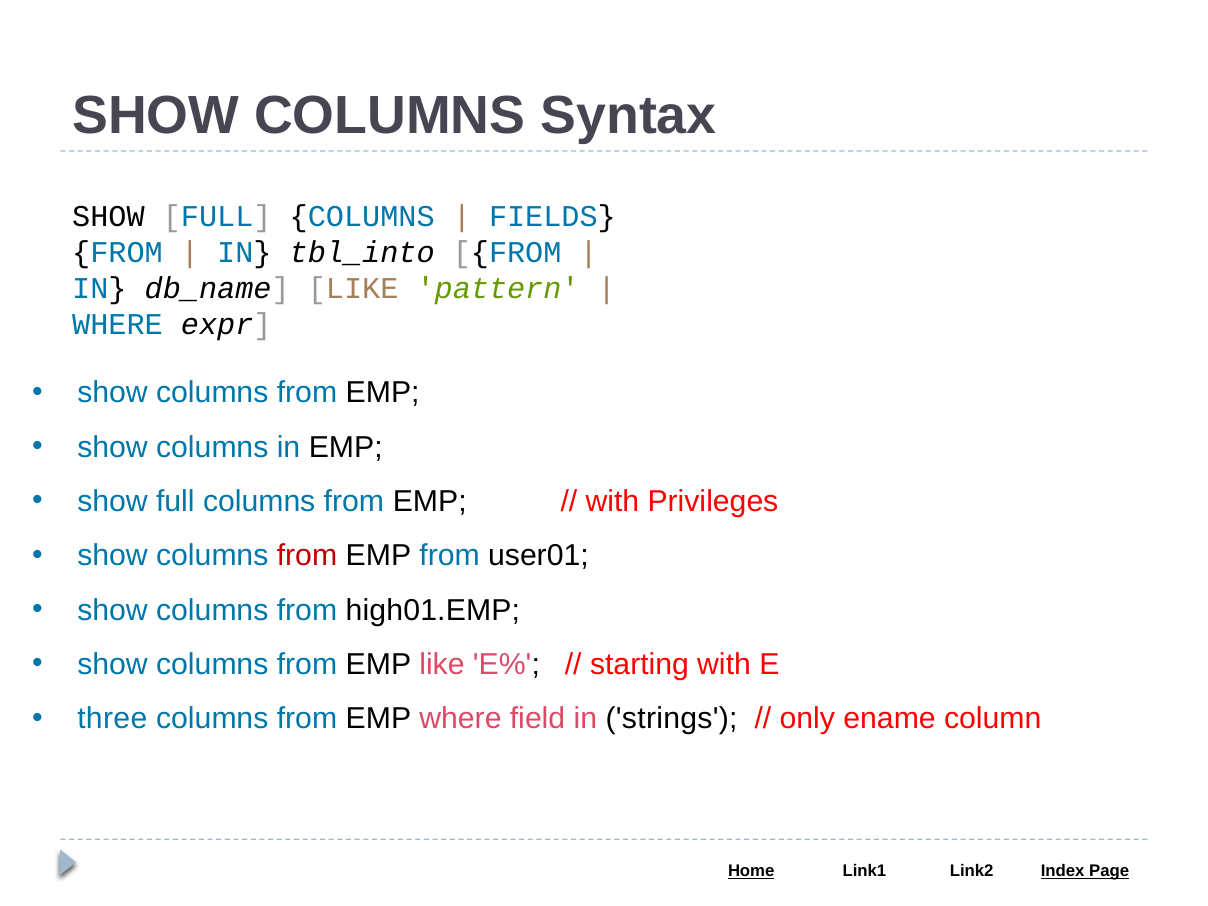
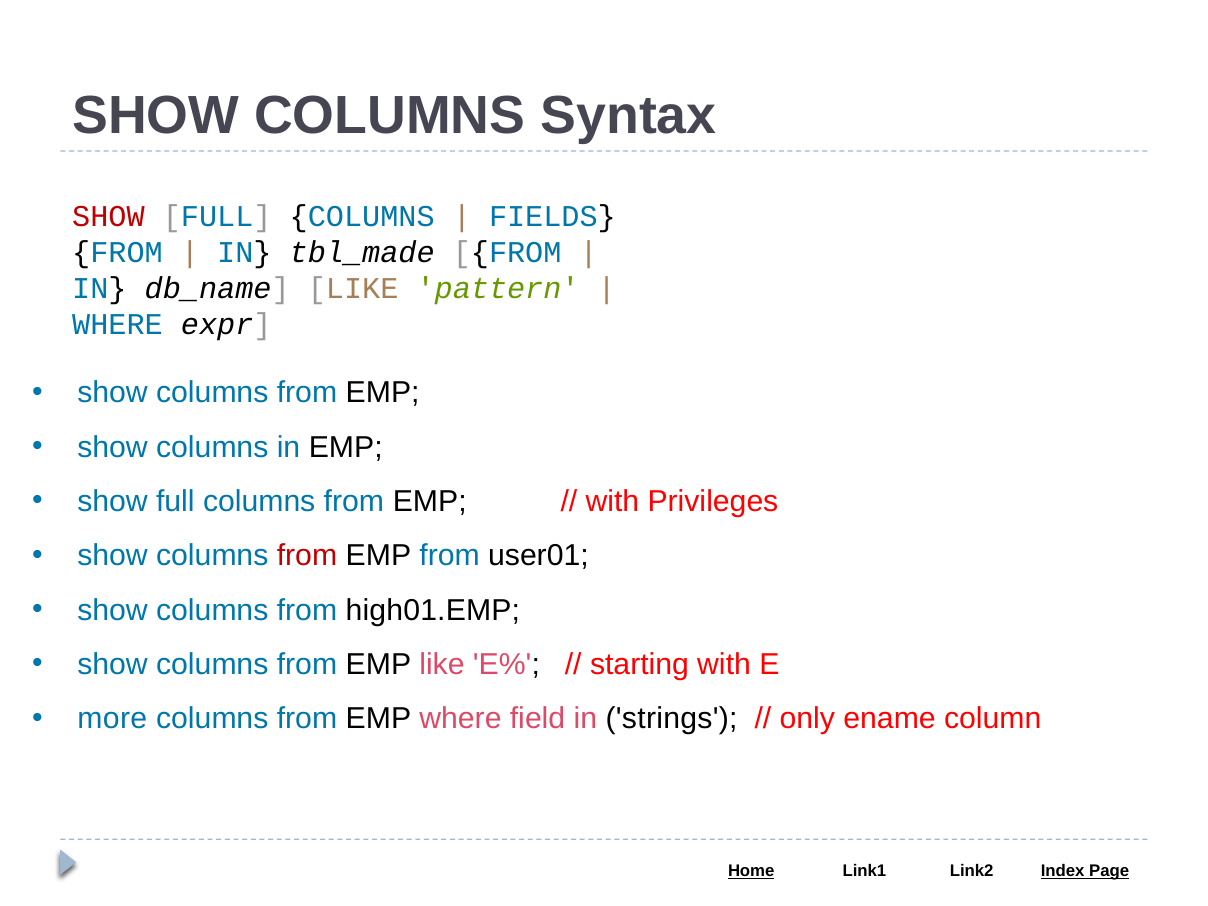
SHOW colour: black -> red (108, 216)
tbl_into: tbl_into -> tbl_made (362, 252)
three: three -> more (112, 719)
